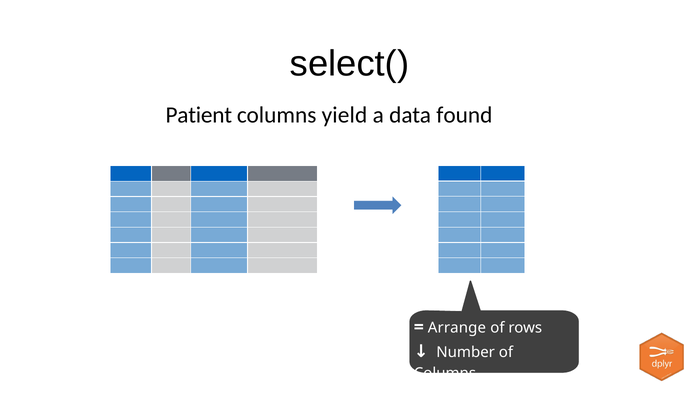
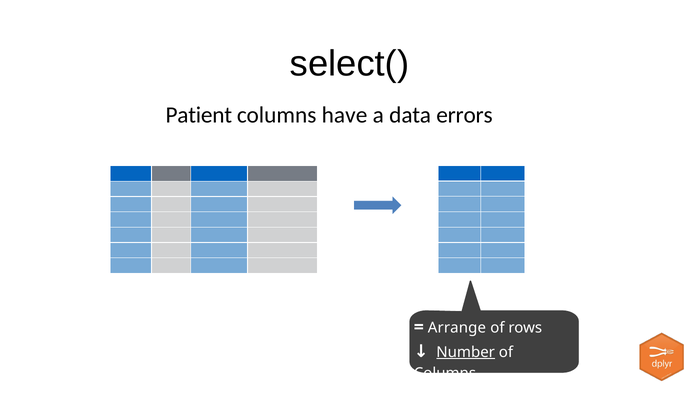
yield: yield -> have (345, 115)
found: found -> errors (464, 115)
Number underline: none -> present (466, 352)
